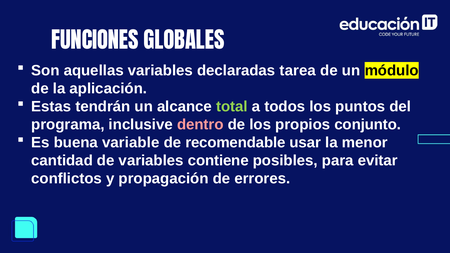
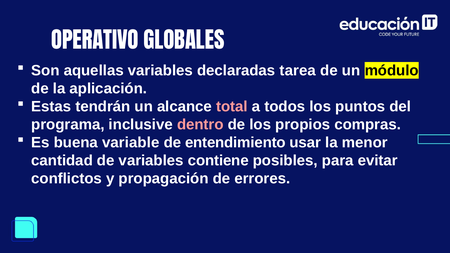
FUNCIONES: FUNCIONES -> OPERATIVO (95, 42)
total colour: light green -> pink (232, 107)
conjunto: conjunto -> compras (368, 125)
recomendable: recomendable -> entendimiento (235, 143)
